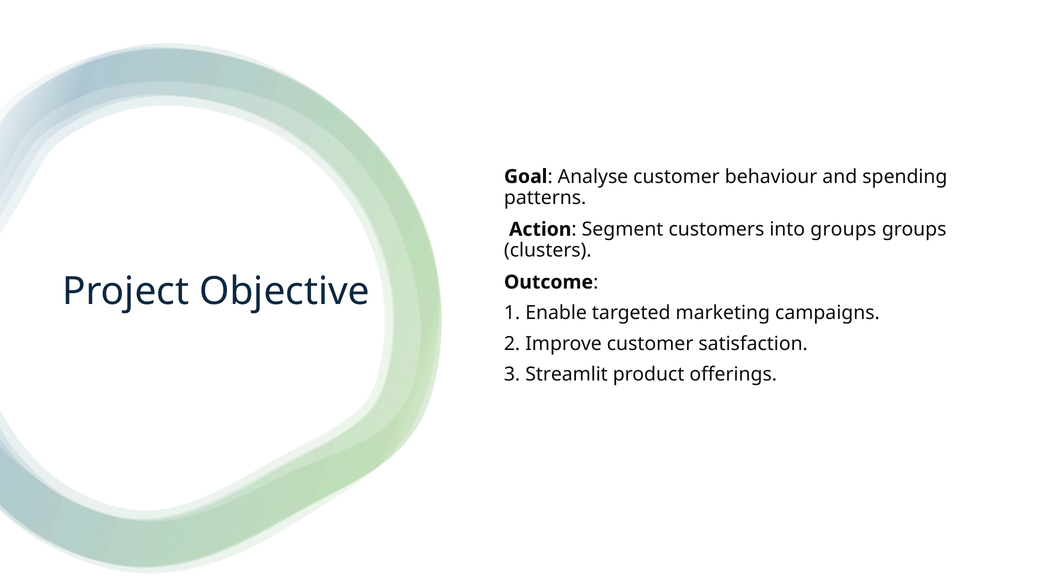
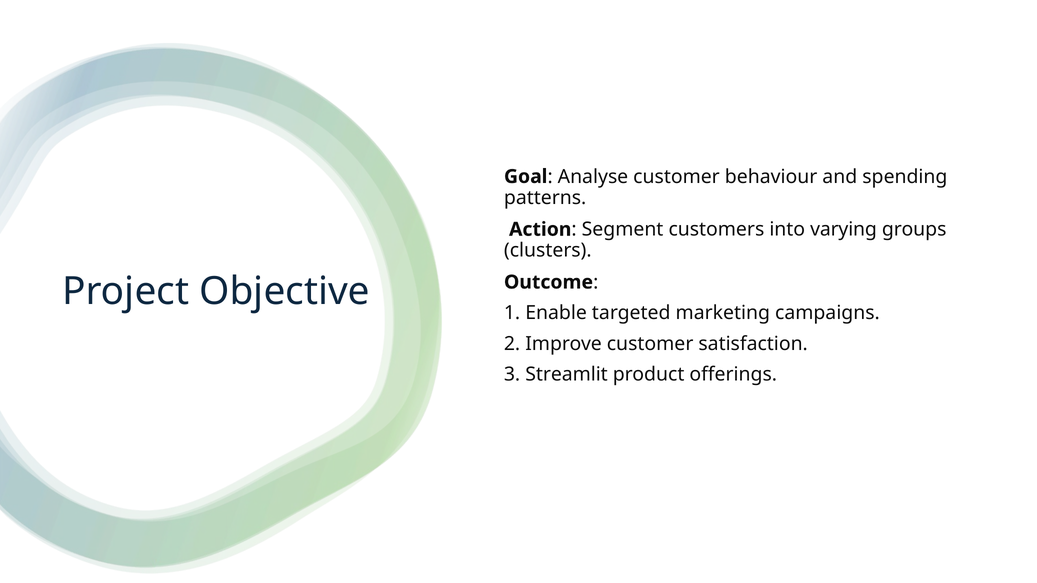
into groups: groups -> varying (844, 230)
